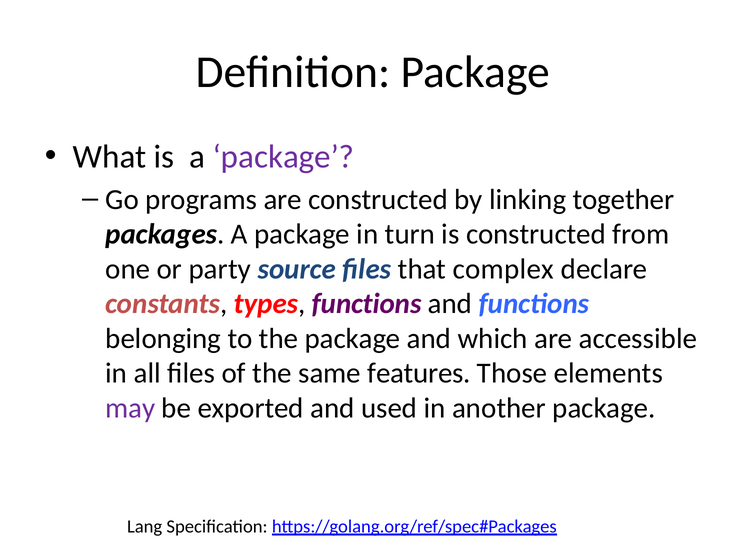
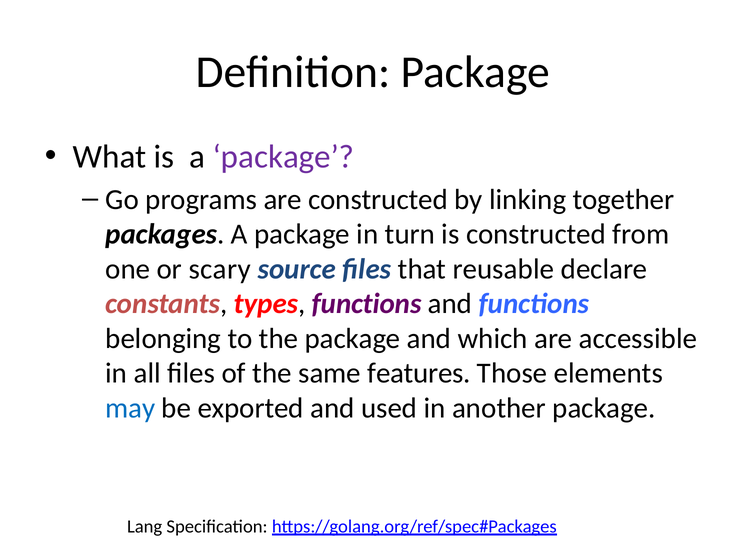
party: party -> scary (220, 269)
complex: complex -> reusable (503, 269)
may colour: purple -> blue (130, 408)
